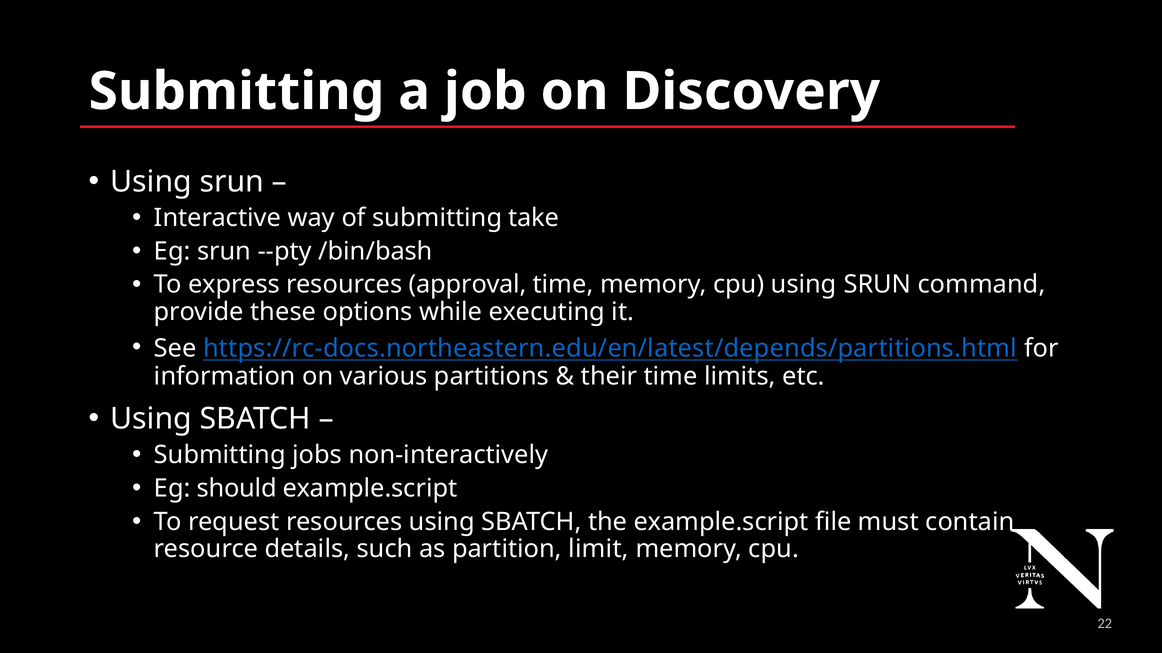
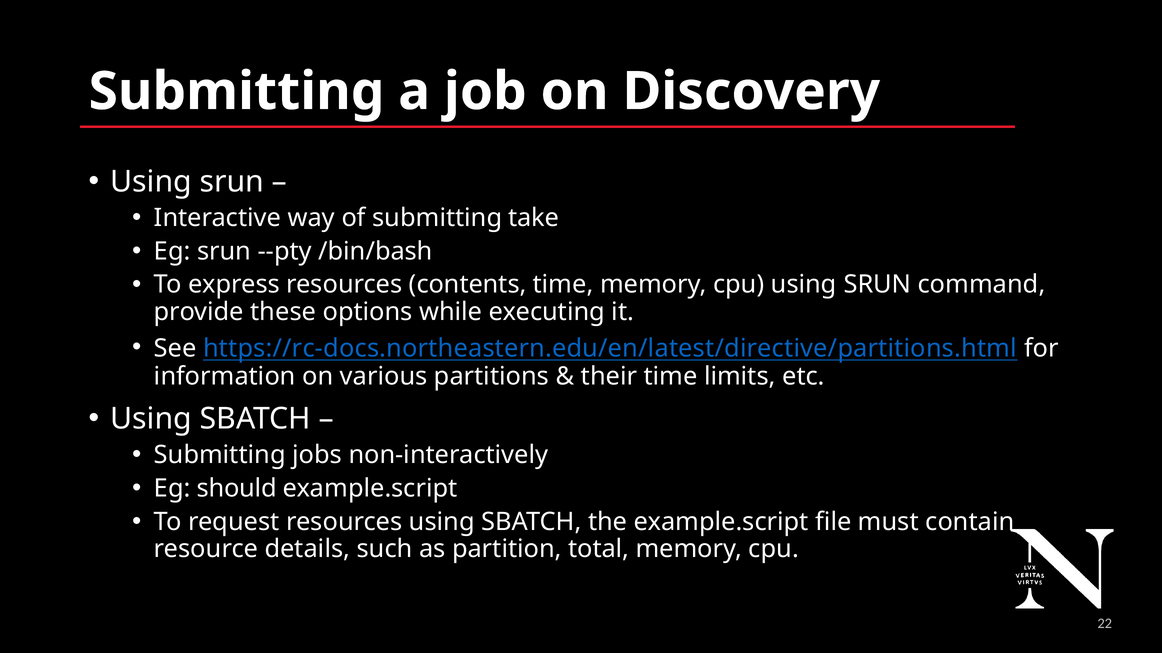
approval: approval -> contents (468, 285)
https://rc-docs.northeastern.edu/en/latest/depends/partitions.html: https://rc-docs.northeastern.edu/en/latest/depends/partitions.html -> https://rc-docs.northeastern.edu/en/latest/directive/partitions.html (610, 349)
limit: limit -> total (599, 550)
